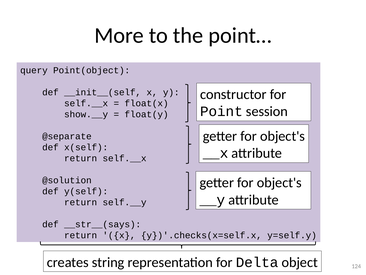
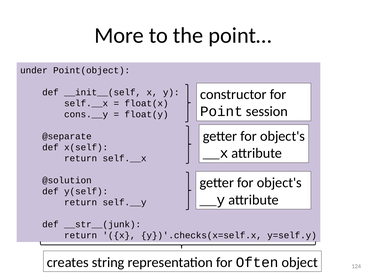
query: query -> under (34, 70)
show.__y: show.__y -> cons.__y (86, 114)
__str__(says: __str__(says -> __str__(junk (103, 224)
Delta: Delta -> Often (257, 262)
